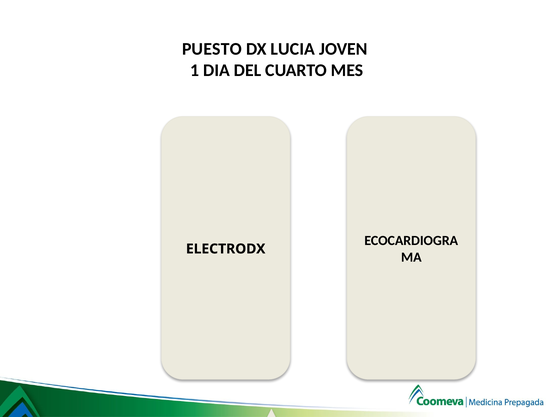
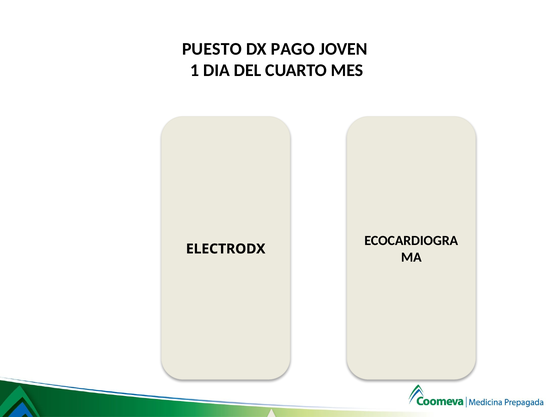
LUCIA: LUCIA -> PAGO (293, 49)
